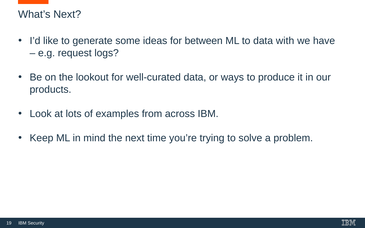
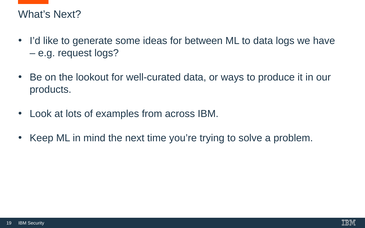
data with: with -> logs (285, 41)
